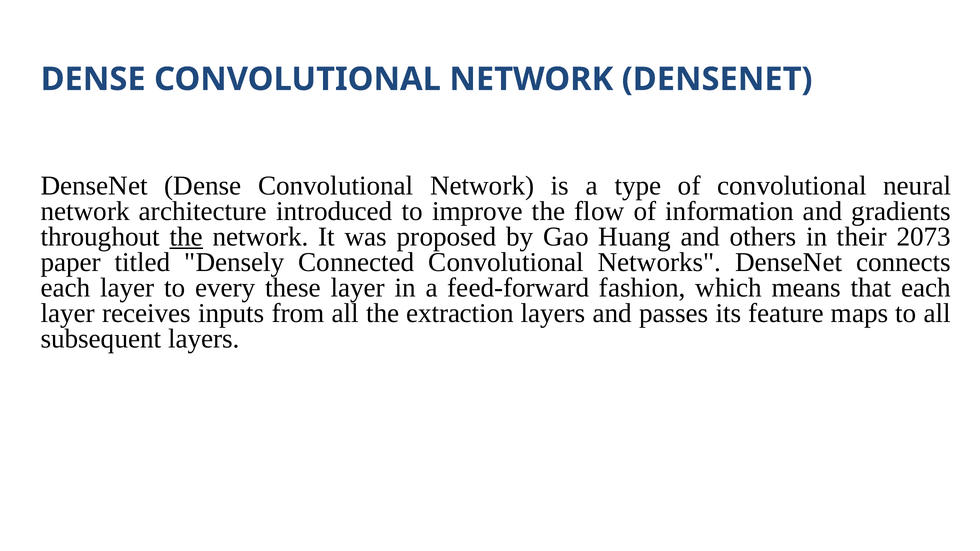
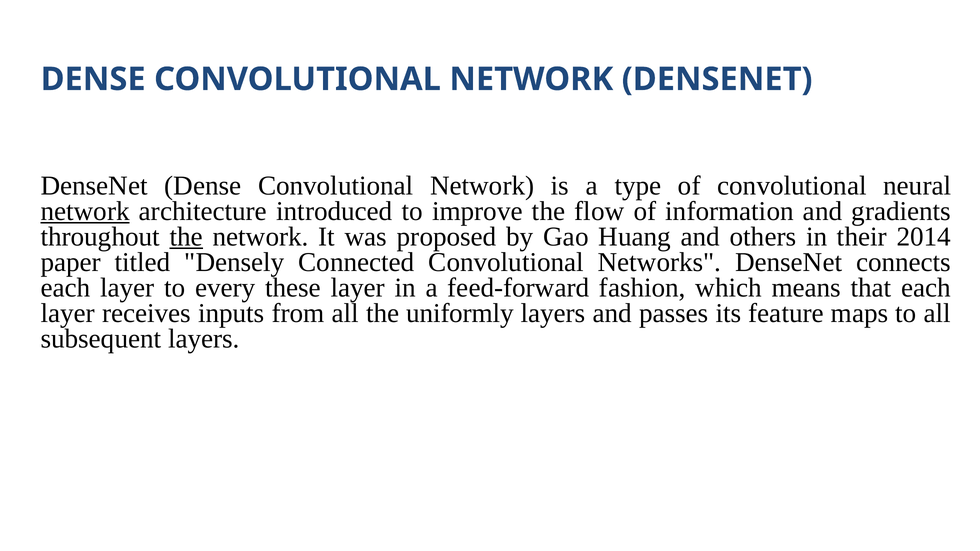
network underline: none -> present (85, 211)
2073: 2073 -> 2014 (924, 237)
extraction: extraction -> uniformly (460, 313)
